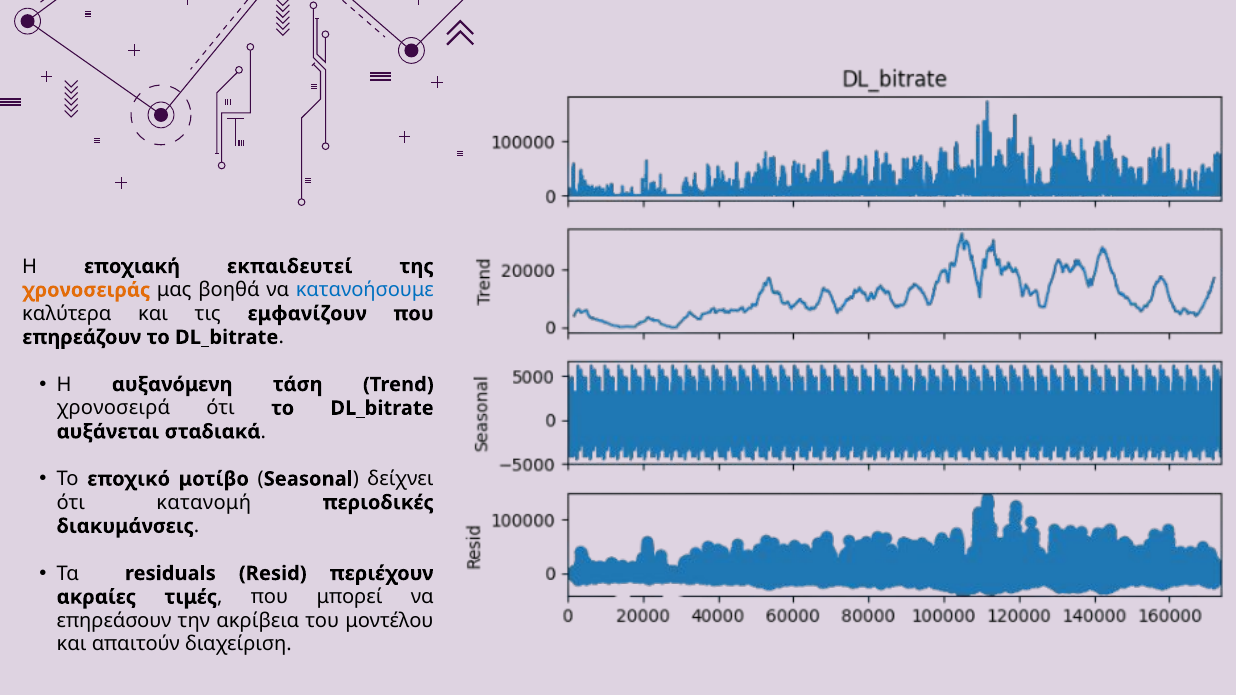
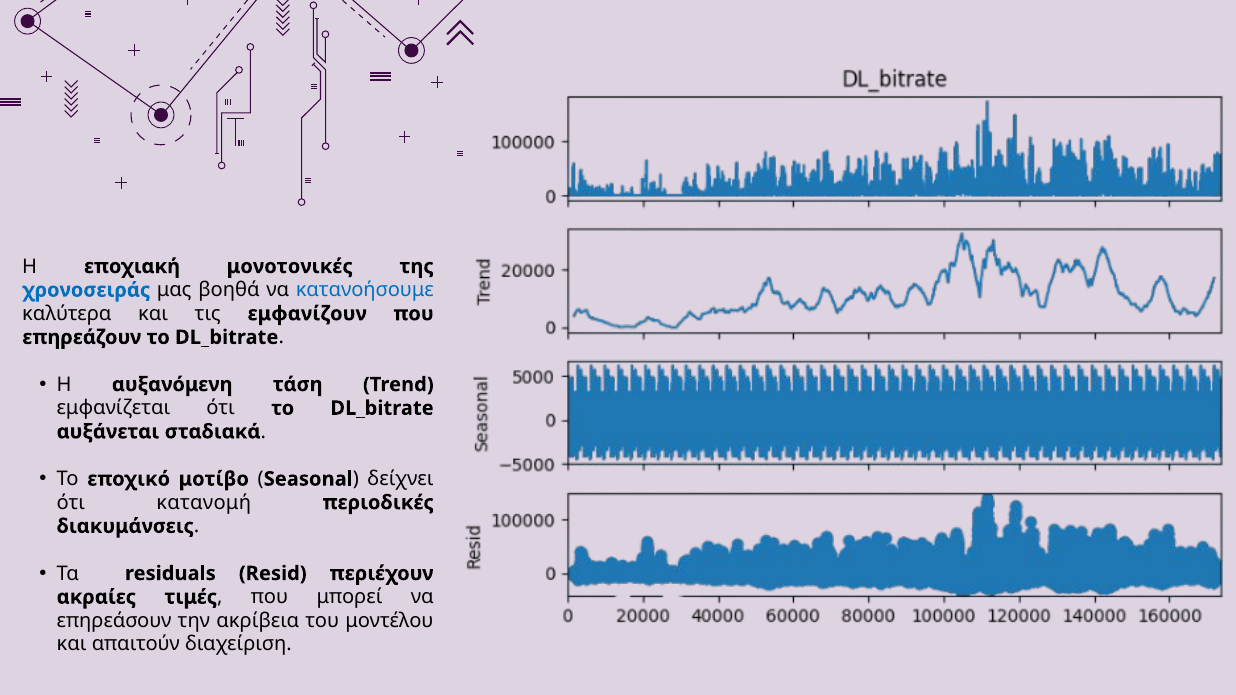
εκπαιδευτεί: εκπαιδευτεί -> μονοτονικές (290, 267)
χρονοσειράς colour: orange -> blue (86, 290)
χρονοσειρά: χρονοσειρά -> εμφανίζεται (113, 408)
